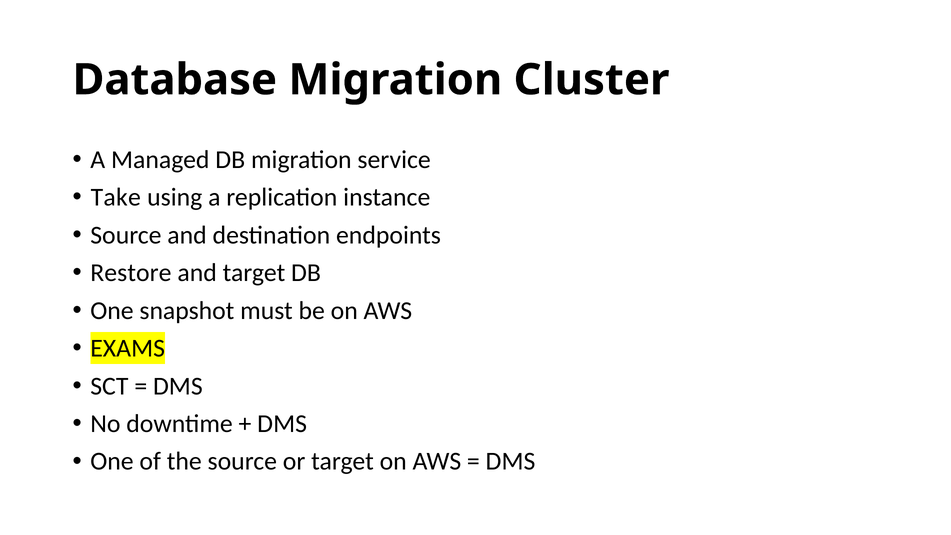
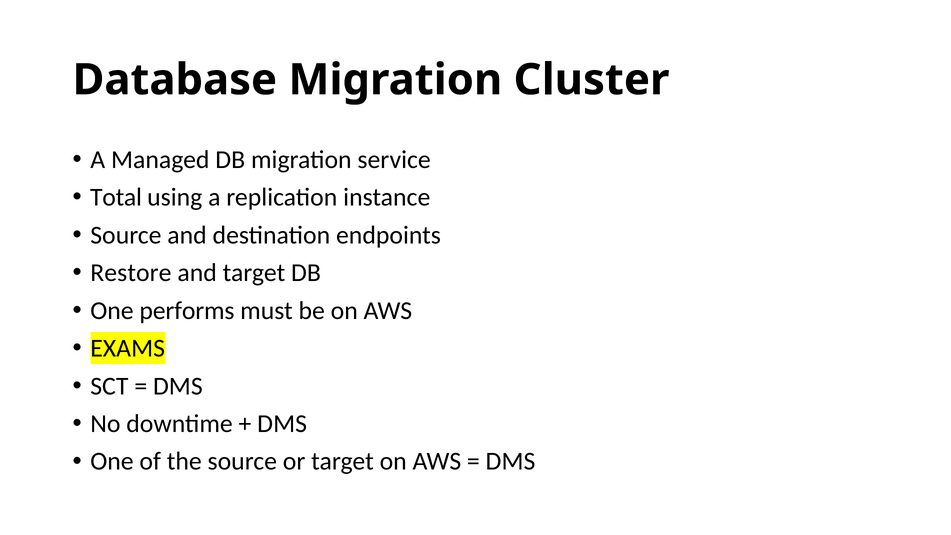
Take: Take -> Total (116, 197)
snapshot: snapshot -> performs (187, 311)
